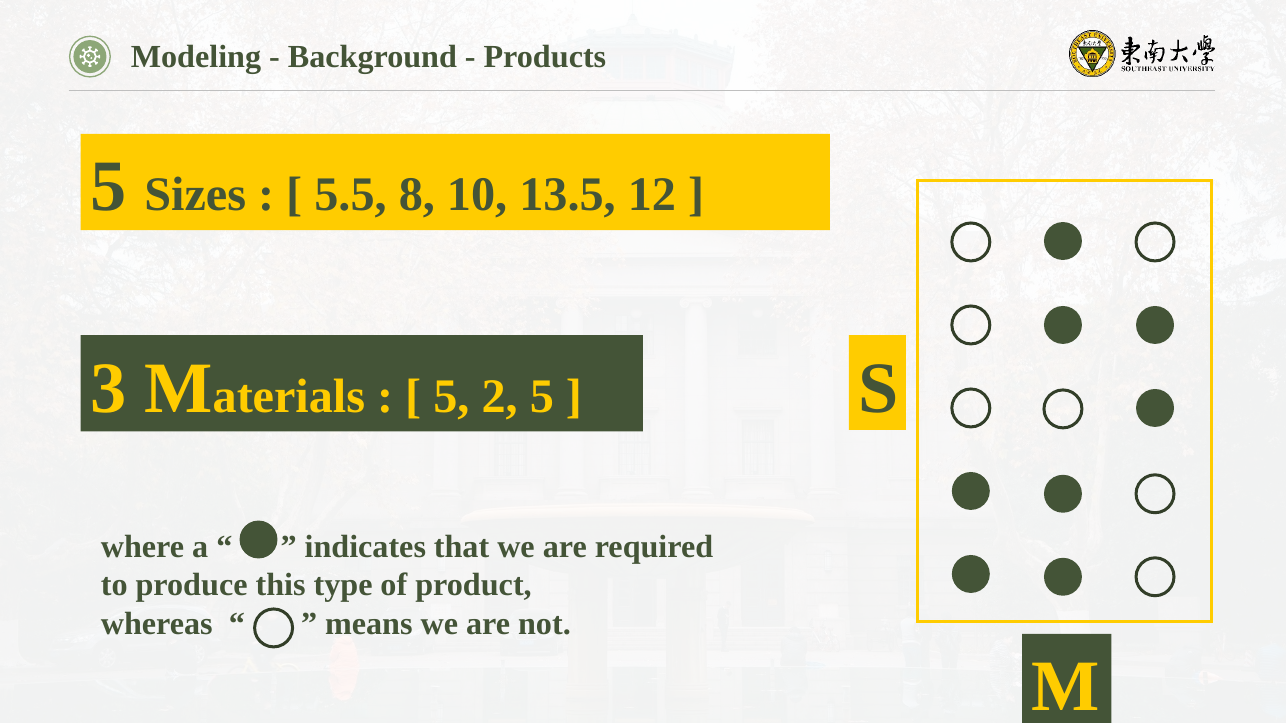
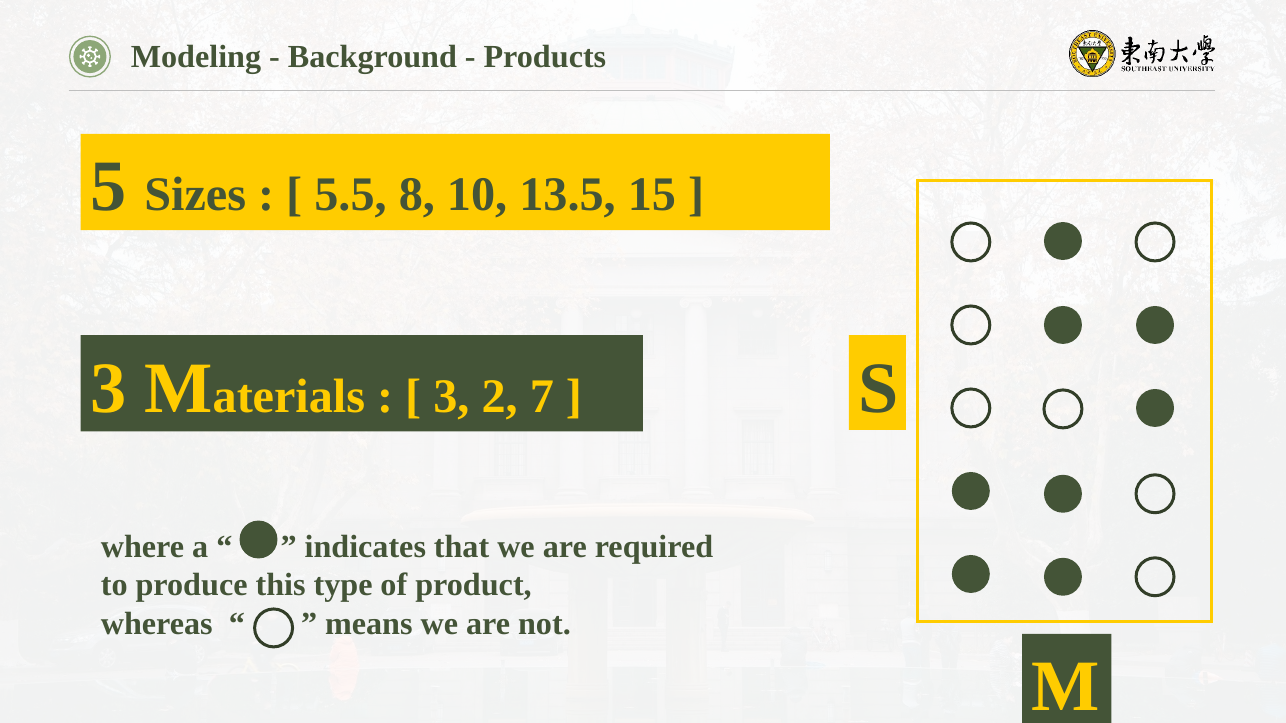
12: 12 -> 15 (652, 195)
5: 5 -> 3 (451, 397)
2 5: 5 -> 7 (542, 397)
